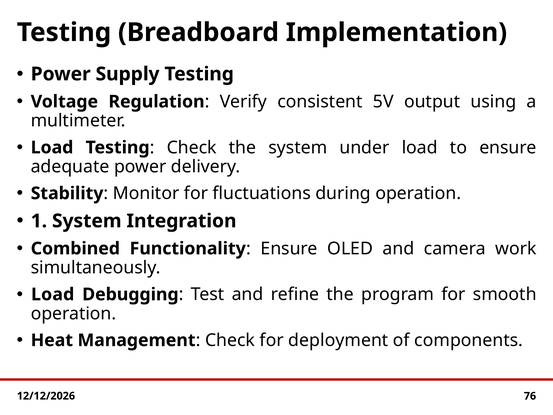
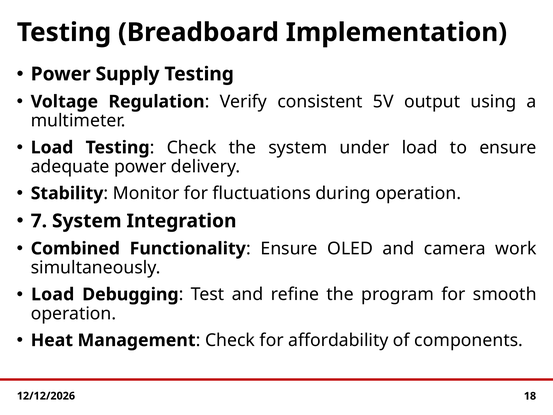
1: 1 -> 7 (39, 221)
deployment: deployment -> affordability (338, 340)
76: 76 -> 18 (530, 396)
